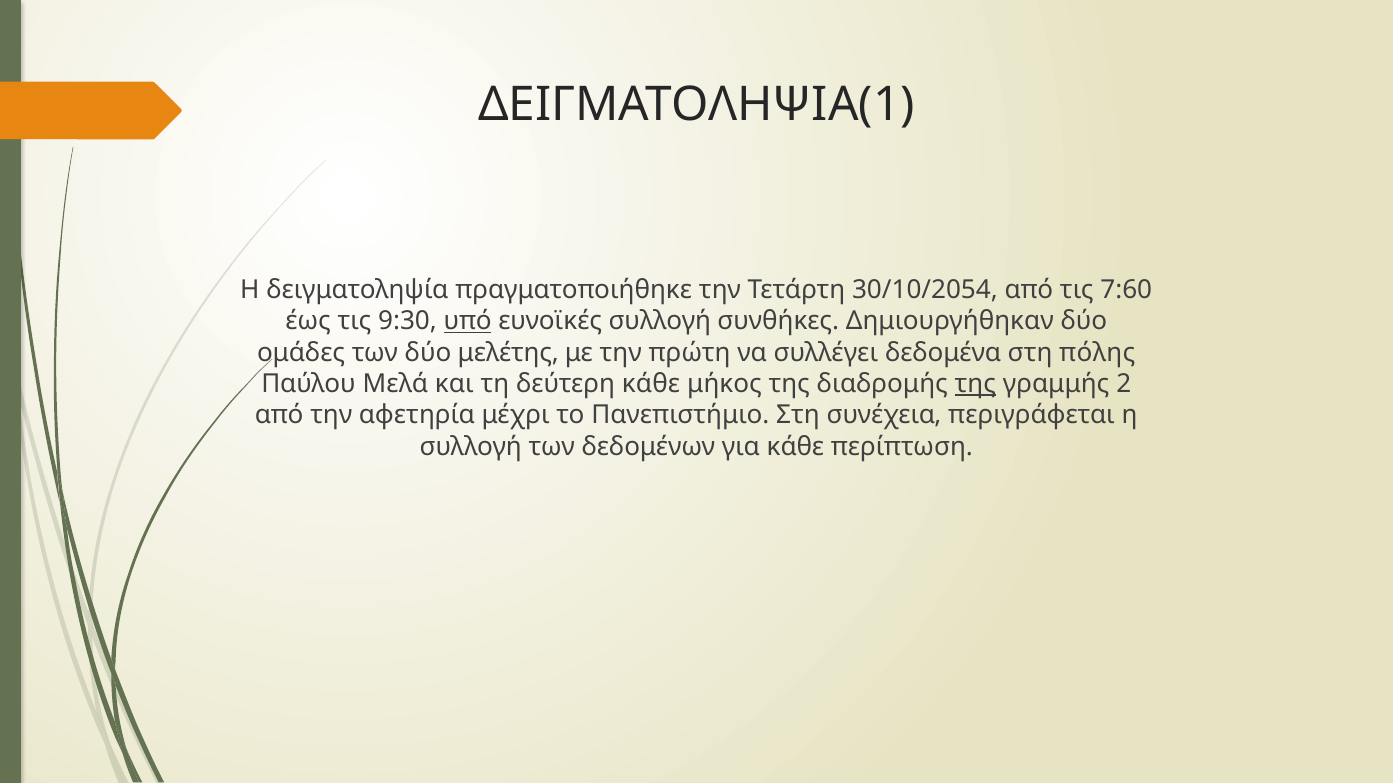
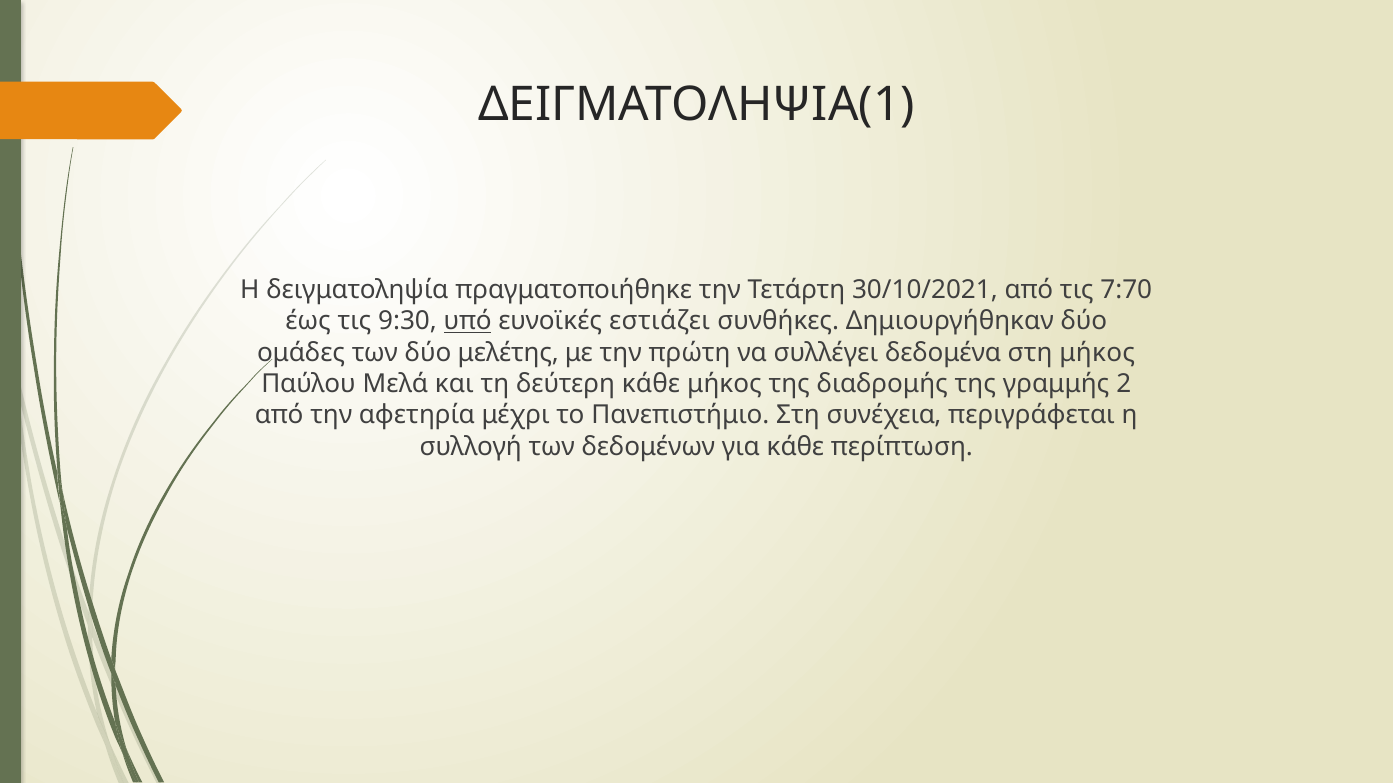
30/10/2054: 30/10/2054 -> 30/10/2021 (925, 290)
7:60: 7:60 -> 7:70 (1126, 290)
ευνοϊκές συλλογή: συλλογή -> εστιάζει (660, 321)
στη πόλης: πόλης -> μήκος (1097, 353)
της underline: present -> none (975, 384)
